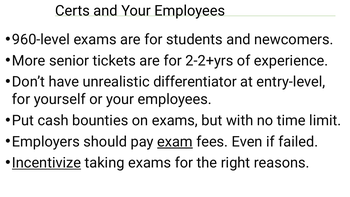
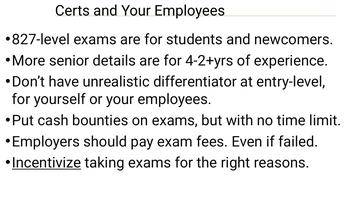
960-level: 960-level -> 827-level (41, 40)
tickets: tickets -> details (114, 61)
2-2+yrs: 2-2+yrs -> 4-2+yrs (209, 61)
exam underline: present -> none (175, 142)
